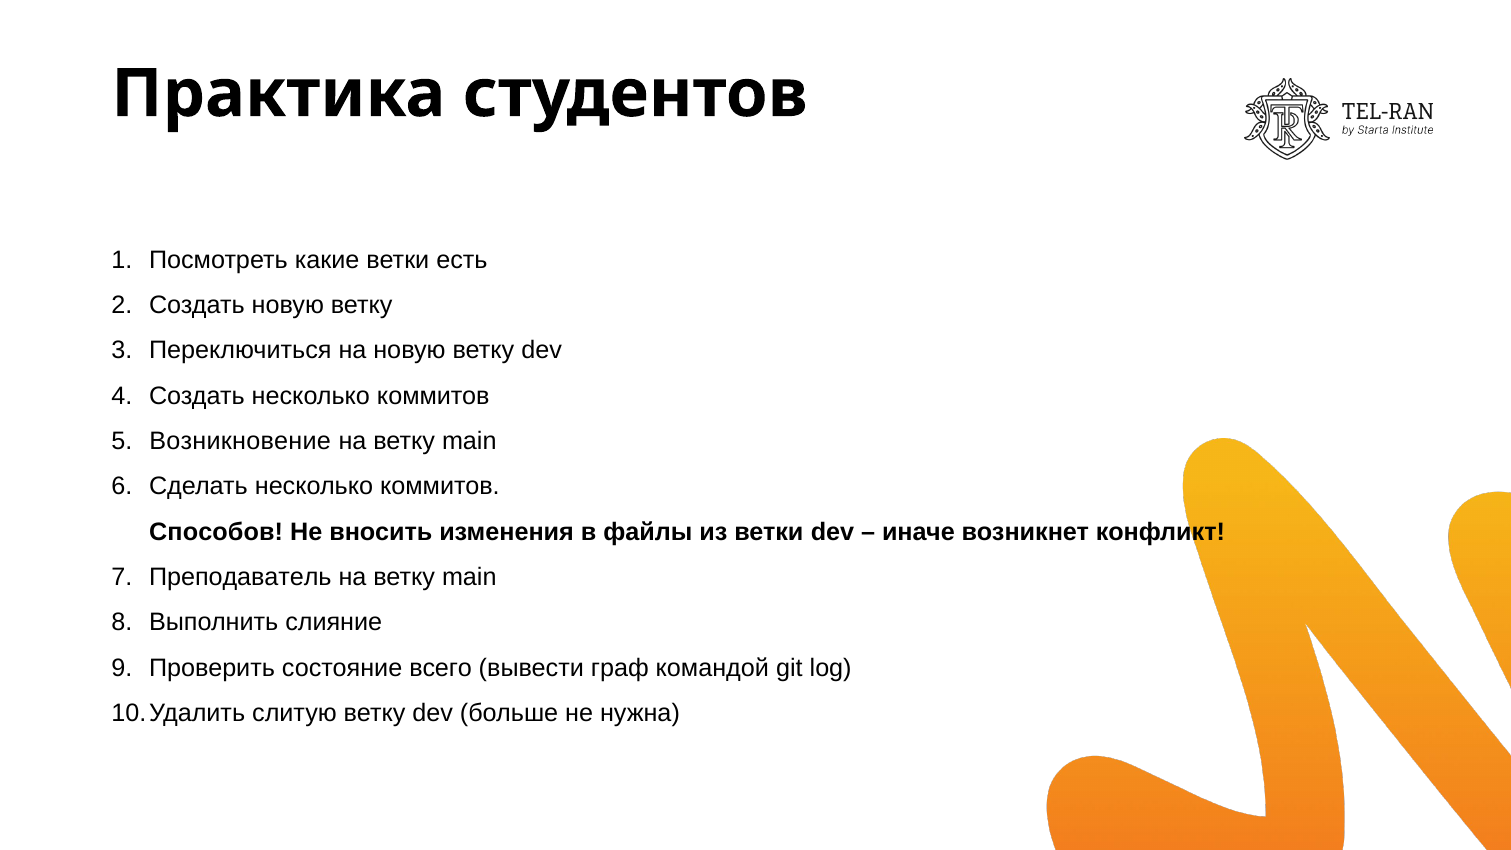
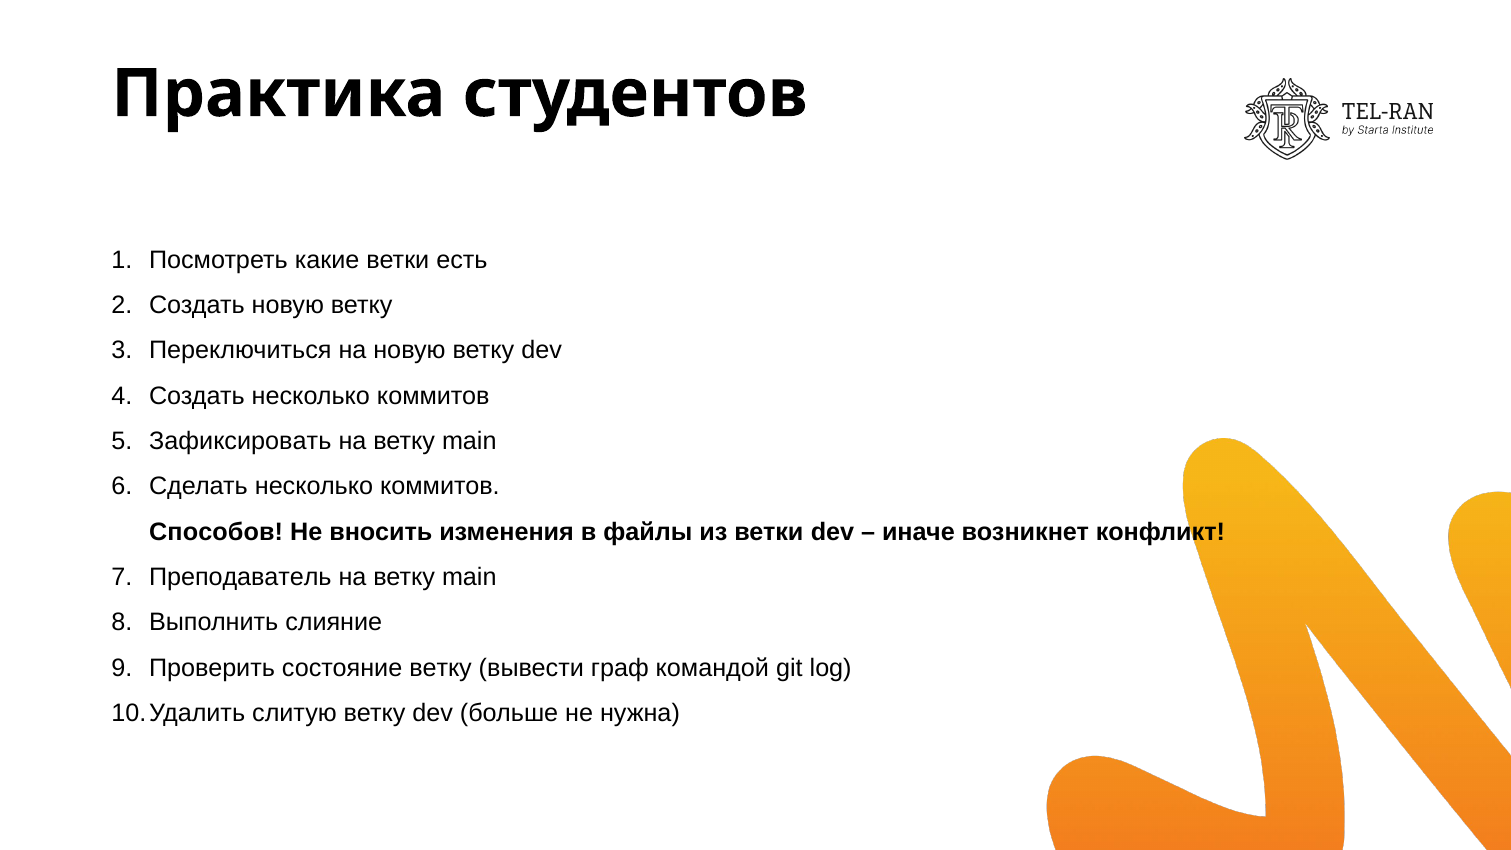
Возникновение: Возникновение -> Зафиксировать (240, 441)
состояние всего: всего -> ветку (441, 668)
